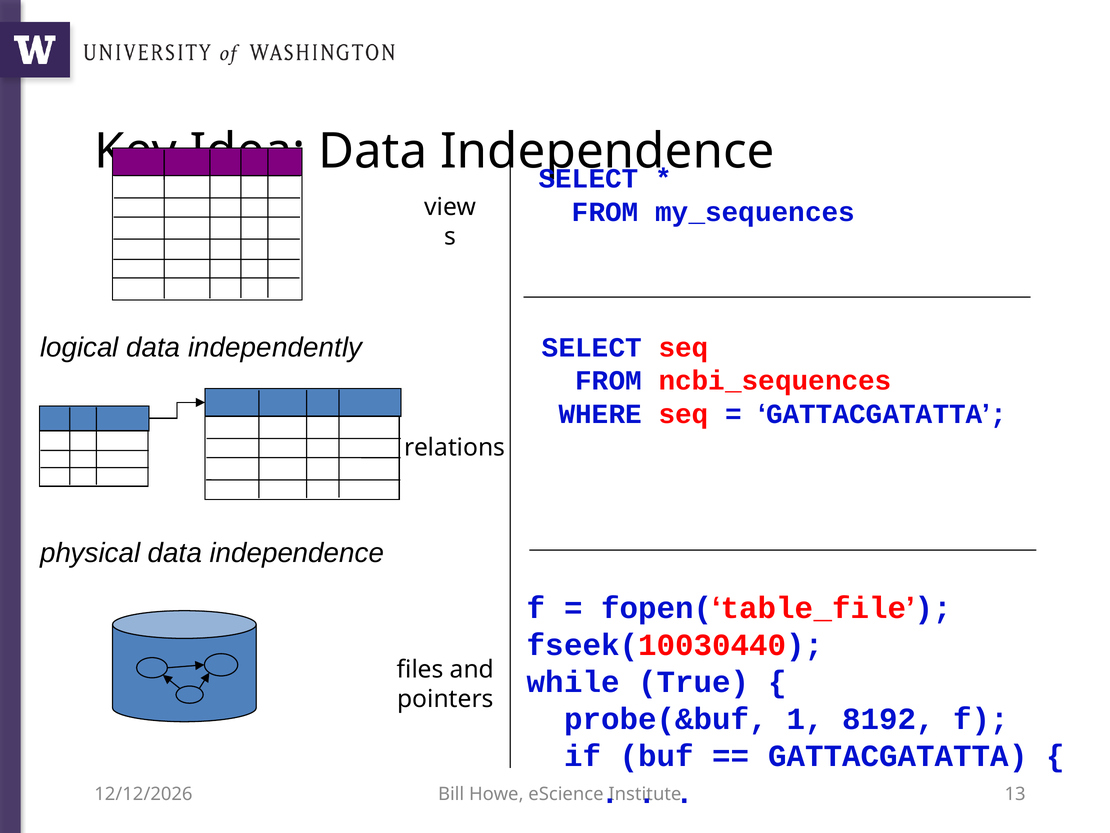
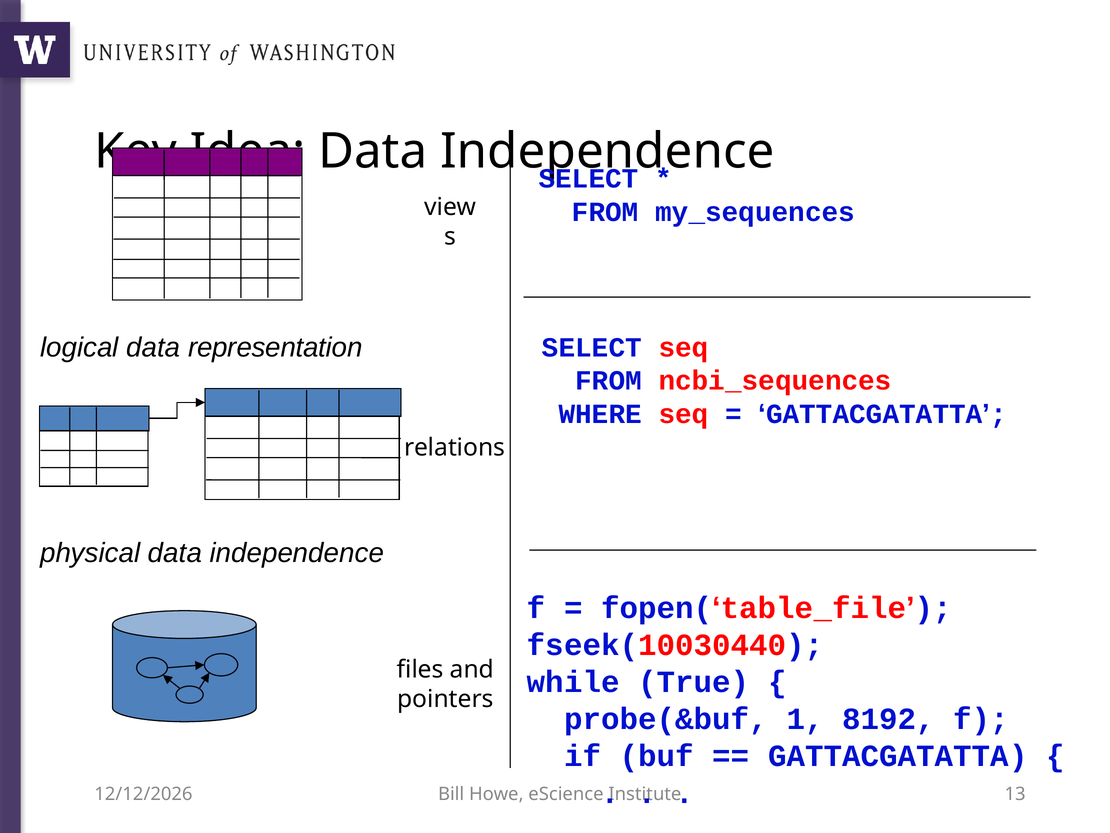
independently: independently -> representation (275, 348)
